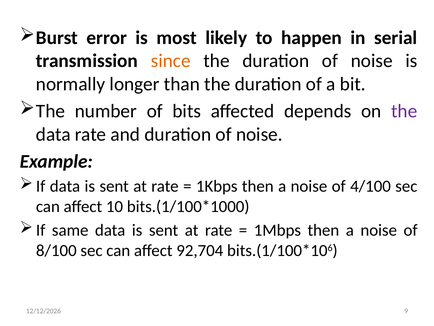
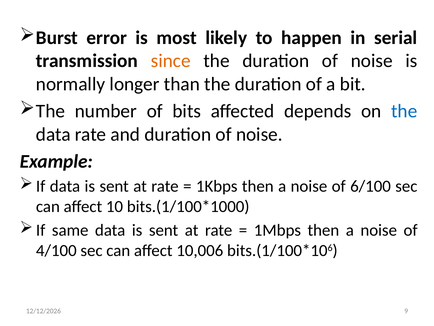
the colour: purple -> blue (404, 111)
4/100: 4/100 -> 6/100 (371, 186)
8/100: 8/100 -> 4/100 (56, 250)
92,704: 92,704 -> 10,006 (200, 250)
